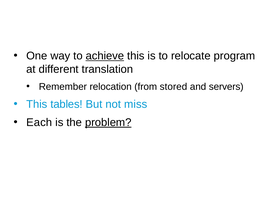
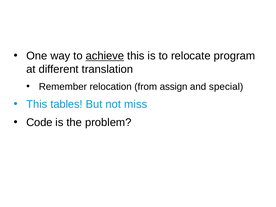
stored: stored -> assign (174, 87)
servers: servers -> special (226, 87)
Each: Each -> Code (39, 122)
problem underline: present -> none (108, 122)
